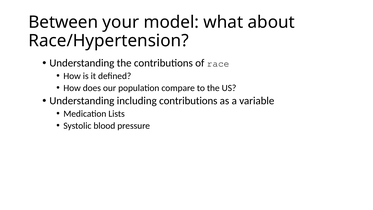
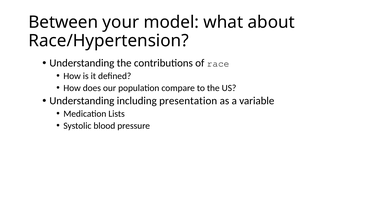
including contributions: contributions -> presentation (188, 101)
